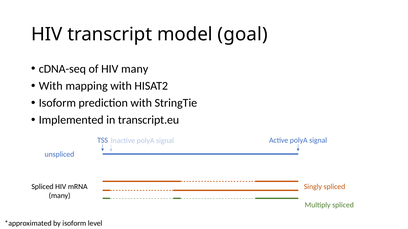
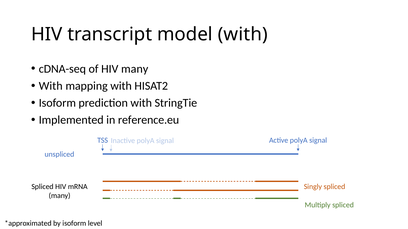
model goal: goal -> with (243, 34)
transcript.eu: transcript.eu -> reference.eu (149, 120)
